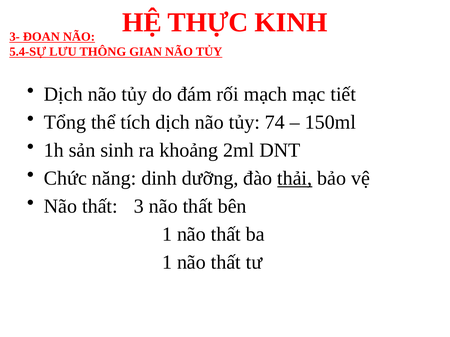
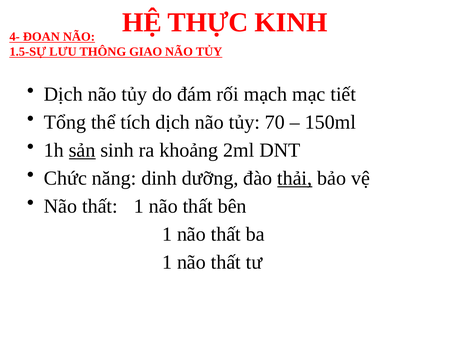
3-: 3- -> 4- (15, 37)
5.4-SỰ: 5.4-SỰ -> 1.5-SỰ (28, 52)
GIAN: GIAN -> GIAO (146, 52)
74: 74 -> 70 (275, 122)
sản underline: none -> present (82, 150)
thất 3: 3 -> 1 (139, 207)
